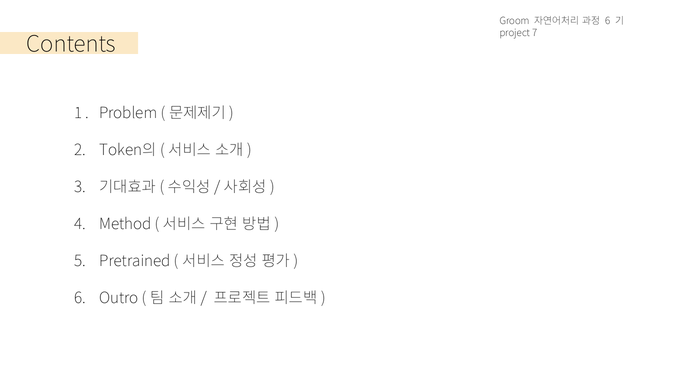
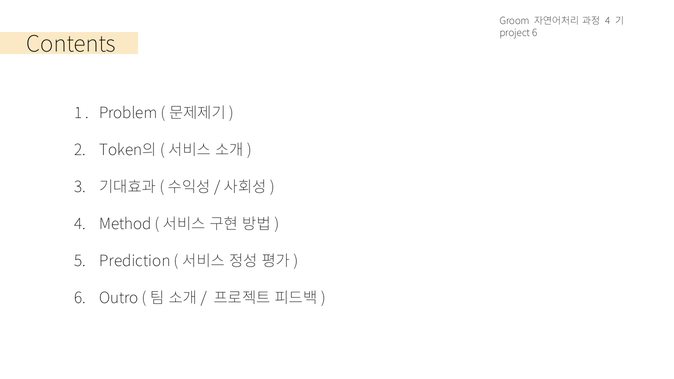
6: 6 -> 4 (608, 21)
project 7: 7 -> 6 (535, 33)
Pretrained: Pretrained -> Prediction (135, 261)
